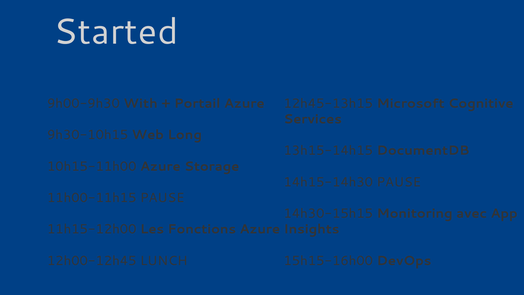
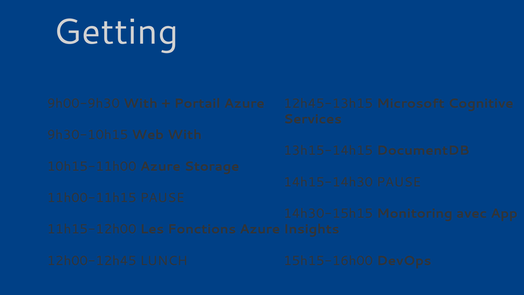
Started: Started -> Getting (116, 32)
Web Long: Long -> With (185, 135)
